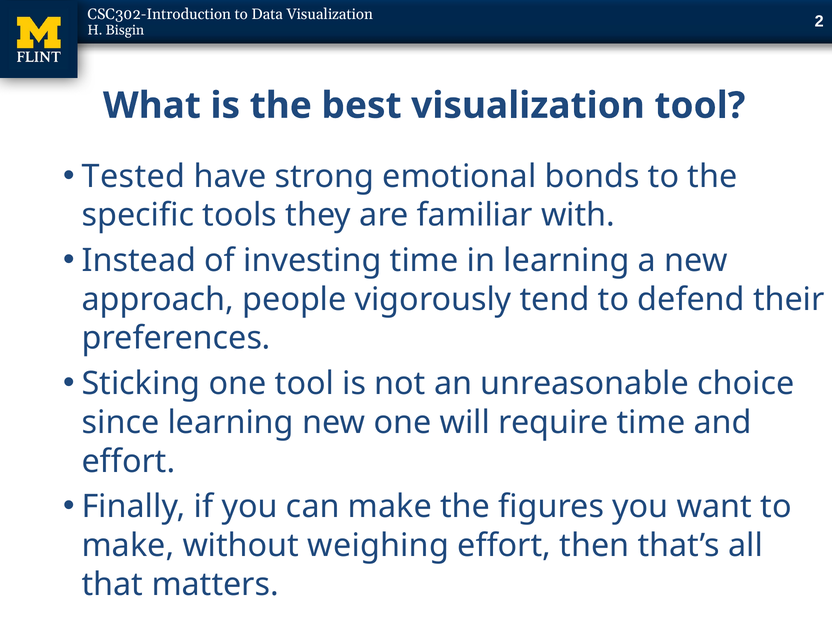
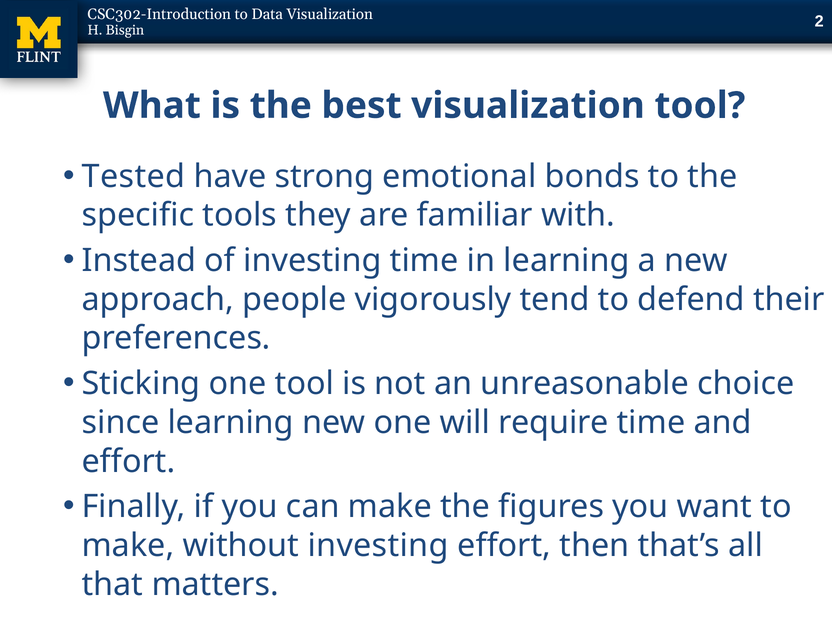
without weighing: weighing -> investing (378, 546)
